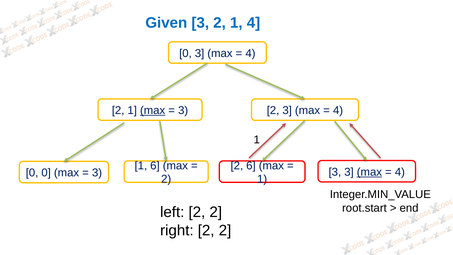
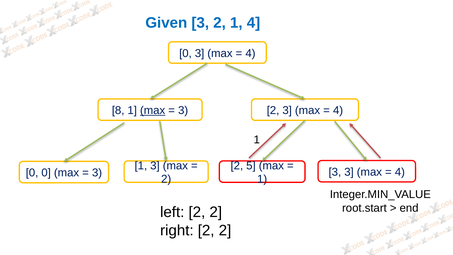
2: 2 -> 8 (118, 110)
6: 6 -> 3 (155, 165)
2 6: 6 -> 5 (251, 165)
max underline: present -> none (369, 172)
